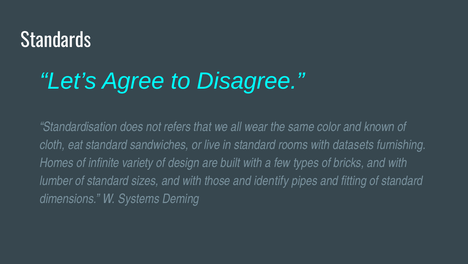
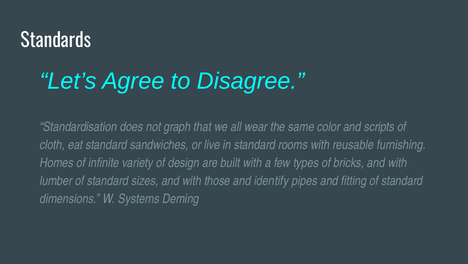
refers: refers -> graph (177, 127)
known: known -> scripts (379, 127)
datasets: datasets -> reusable (353, 145)
